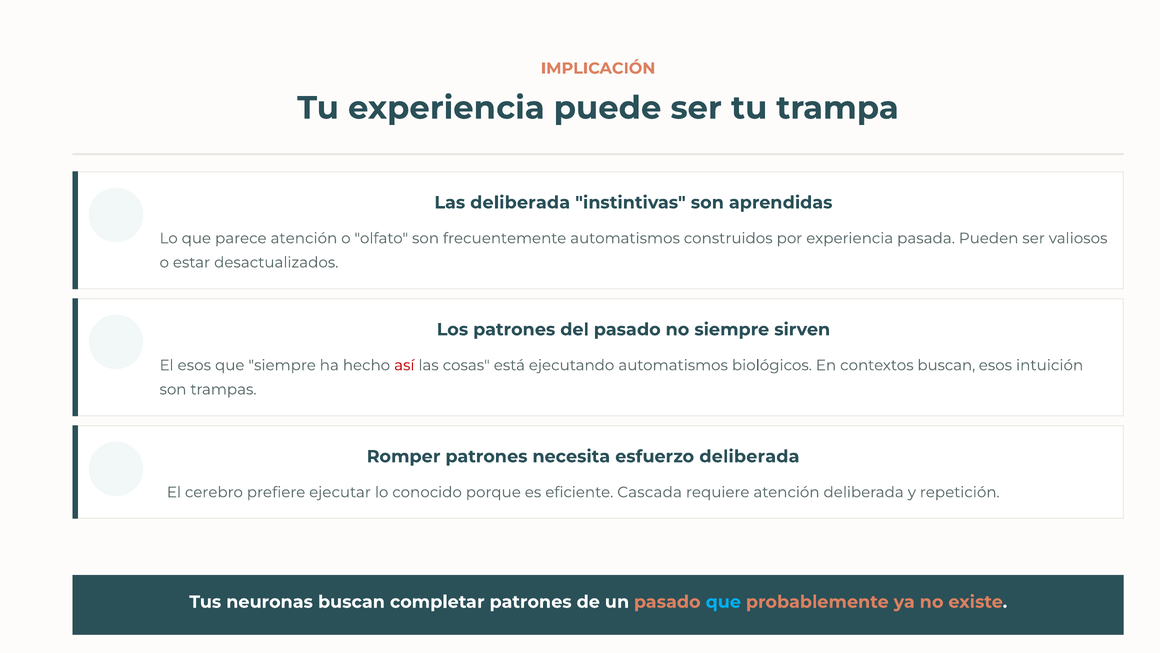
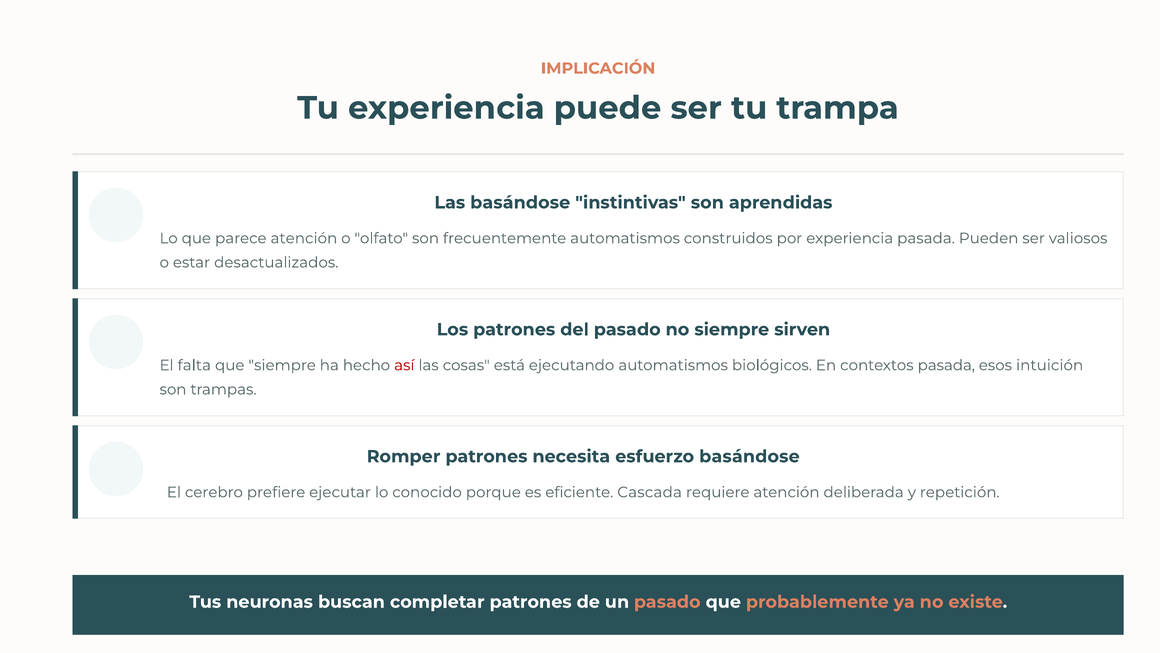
Las deliberada: deliberada -> basándose (520, 202)
El esos: esos -> falta (194, 365)
contextos buscan: buscan -> pasada (946, 365)
esfuerzo deliberada: deliberada -> basándose (749, 456)
que colour: light blue -> white (723, 602)
